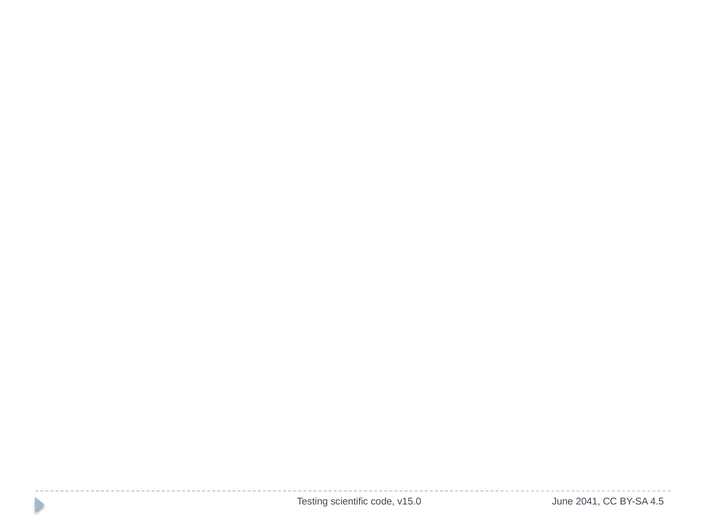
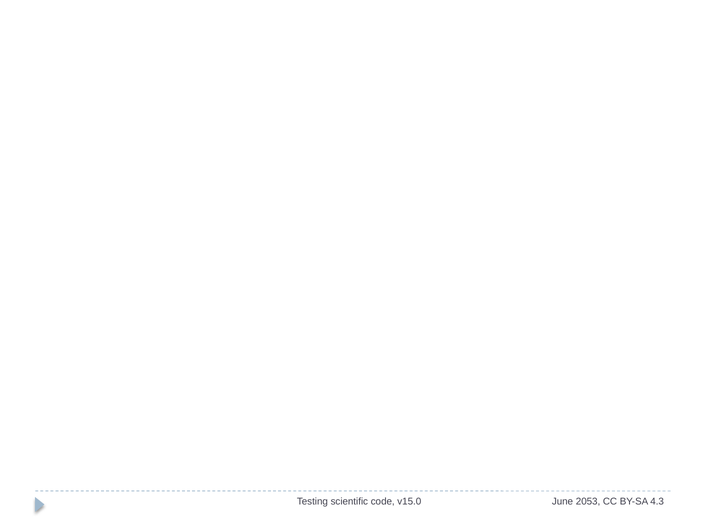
2041: 2041 -> 2053 (588, 501)
4.5: 4.5 -> 4.3 (657, 501)
